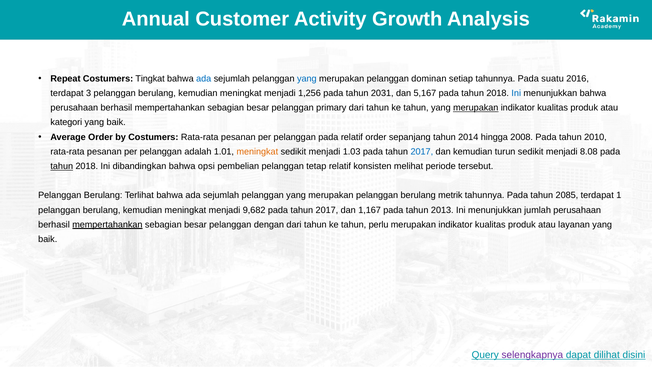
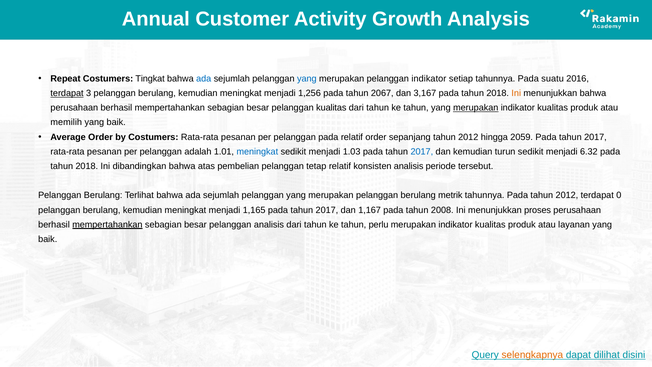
pelanggan dominan: dominan -> indikator (429, 79)
terdapat underline: none -> present (67, 93)
2031: 2031 -> 2067 (382, 93)
5,167: 5,167 -> 3,167 (425, 93)
Ini colour: blue -> orange (516, 93)
pelanggan primary: primary -> kualitas (331, 108)
kategori: kategori -> memilih (66, 122)
sepanjang tahun 2014: 2014 -> 2012 (468, 137)
2008: 2008 -> 2059 (522, 137)
2010: 2010 -> 2017 (595, 137)
meningkat colour: orange -> blue (257, 152)
8.08: 8.08 -> 6.32 (589, 152)
tahun underline: present -> none (62, 166)
opsi: opsi -> atas (206, 166)
konsisten melihat: melihat -> analisis (409, 166)
Pada tahun 2085: 2085 -> 2012 (567, 195)
1: 1 -> 0 (619, 195)
9,682: 9,682 -> 1,165 (254, 210)
2013: 2013 -> 2008 (442, 210)
jumlah: jumlah -> proses (538, 210)
pelanggan dengan: dengan -> analisis (269, 224)
selengkapnya colour: purple -> orange (532, 355)
